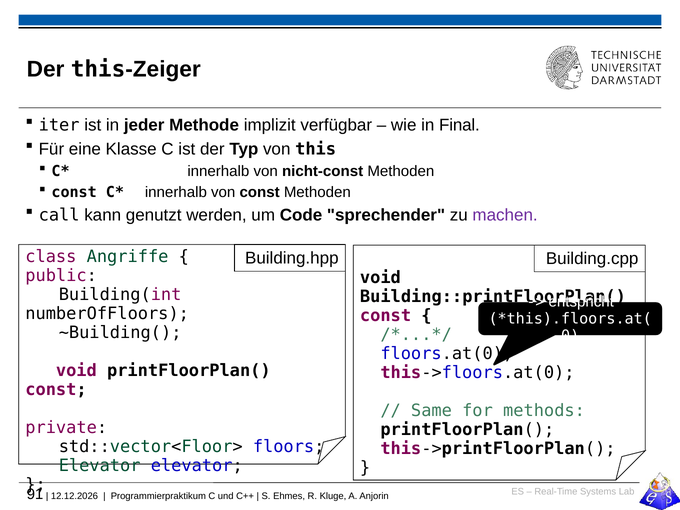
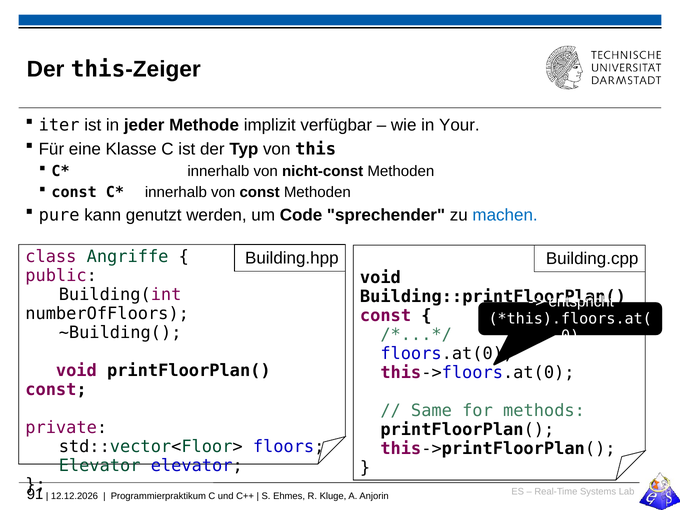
Final: Final -> Your (459, 125)
call: call -> pure (59, 215)
machen colour: purple -> blue (505, 215)
